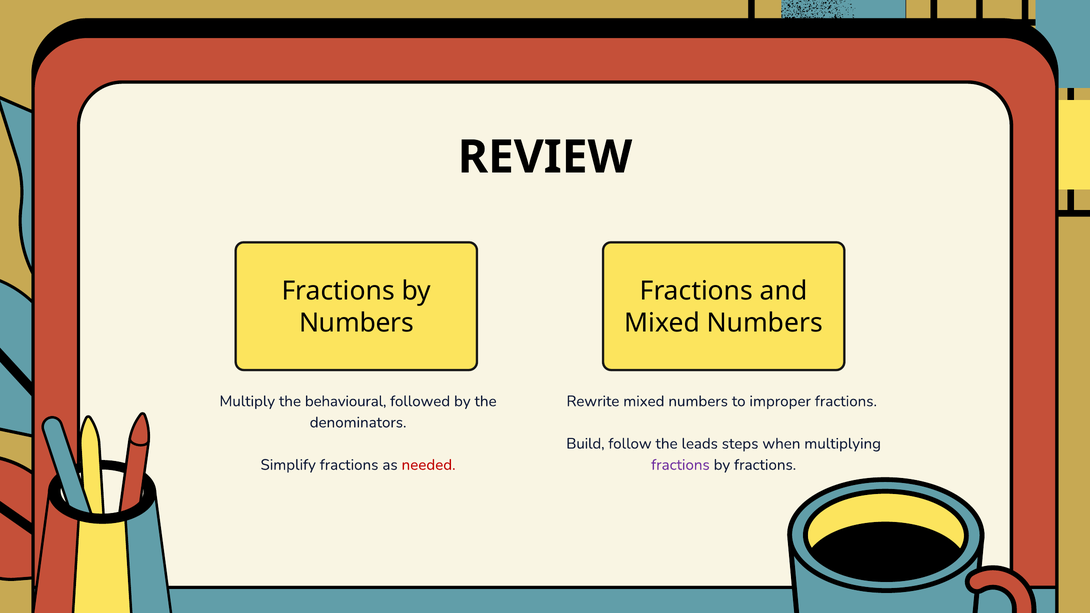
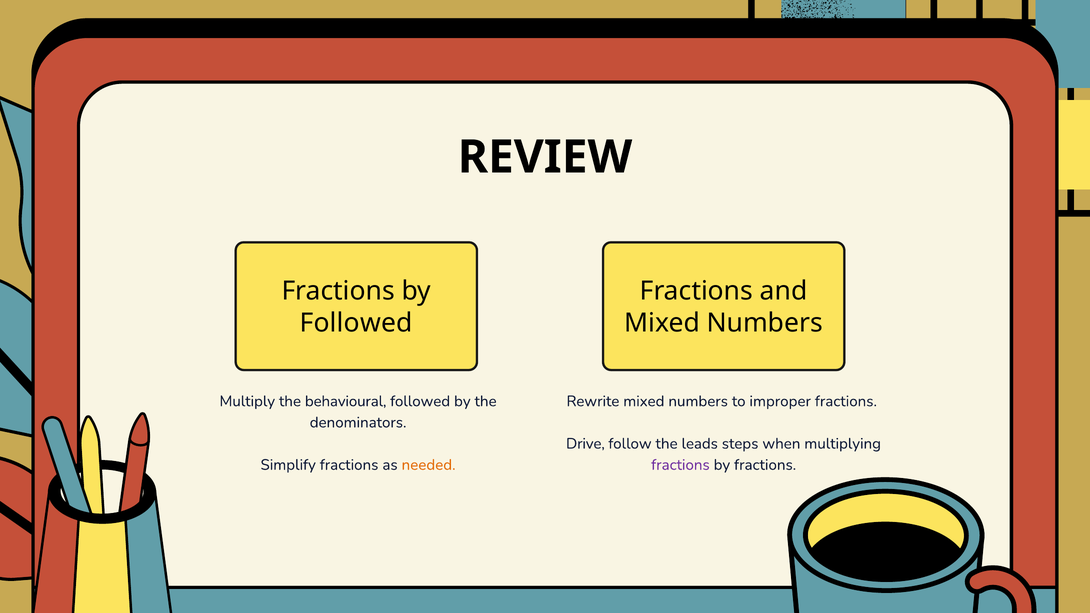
Numbers: Numbers -> Followed (356, 323)
Build: Build -> Drive (585, 444)
needed colour: red -> orange (429, 465)
